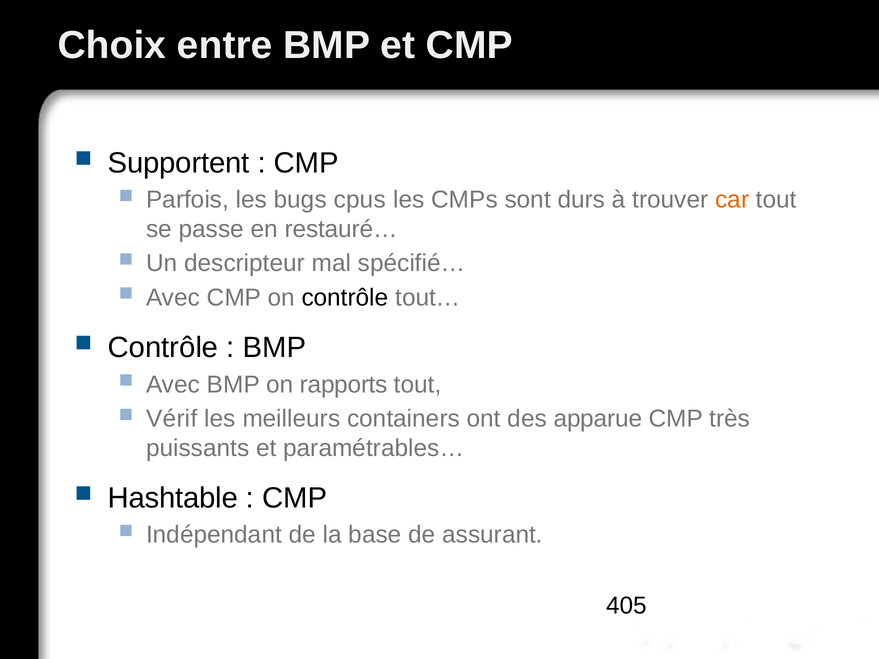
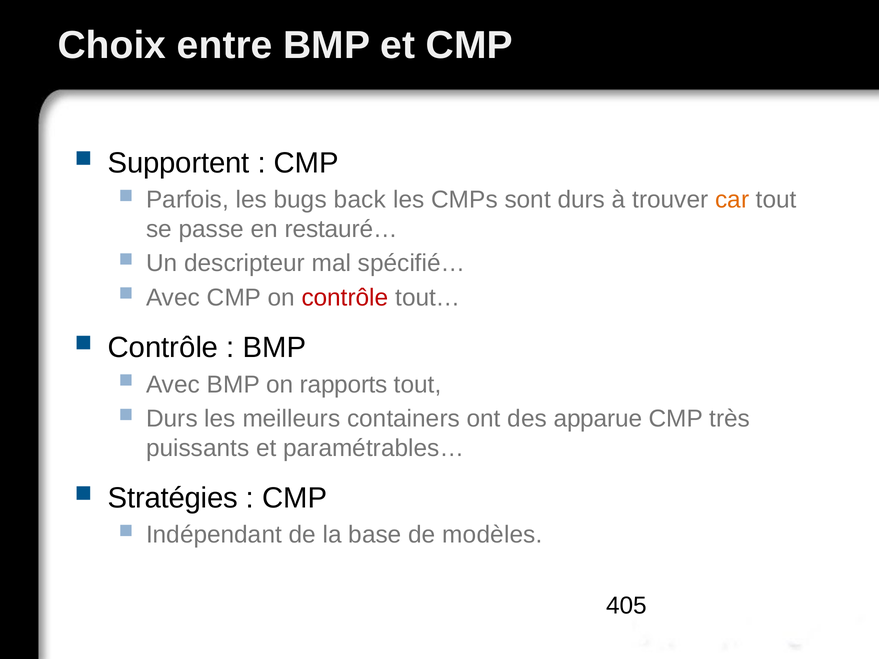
cpus: cpus -> back (360, 200)
contrôle colour: black -> red (345, 298)
Vérif: Vérif -> Durs (172, 419)
Hashtable: Hashtable -> Stratégies (173, 498)
assurant: assurant -> modèles (492, 535)
